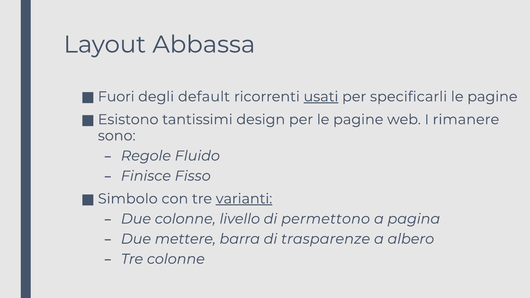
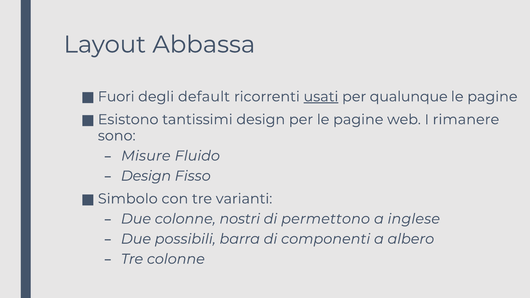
specificarli: specificarli -> qualunque (409, 97)
Regole: Regole -> Misure (146, 156)
Finisce: Finisce -> Design (146, 176)
varianti underline: present -> none (244, 199)
livello: livello -> nostri (240, 219)
pagina: pagina -> inglese (414, 219)
mettere: mettere -> possibili (185, 239)
trasparenze: trasparenze -> componenti (326, 239)
